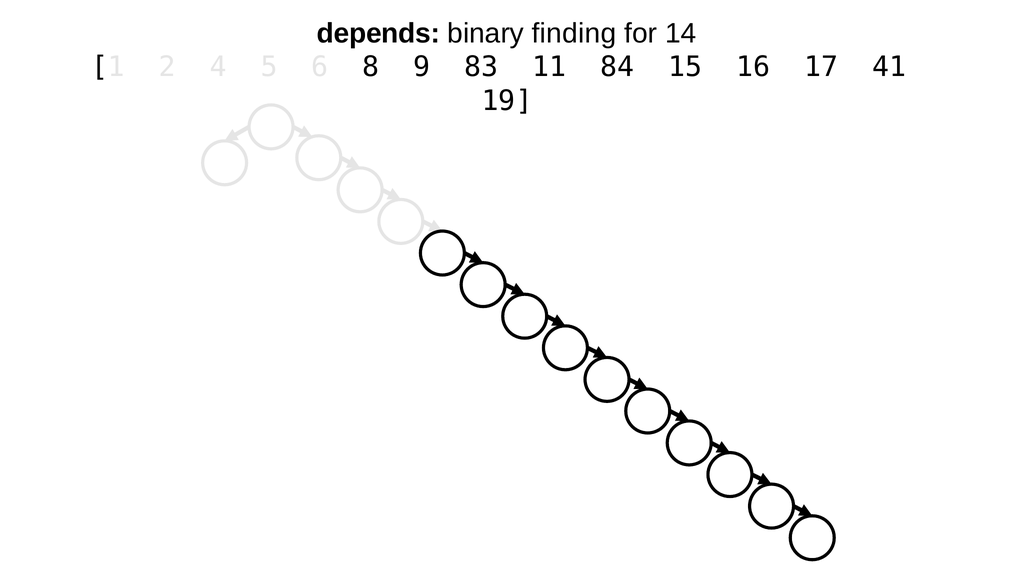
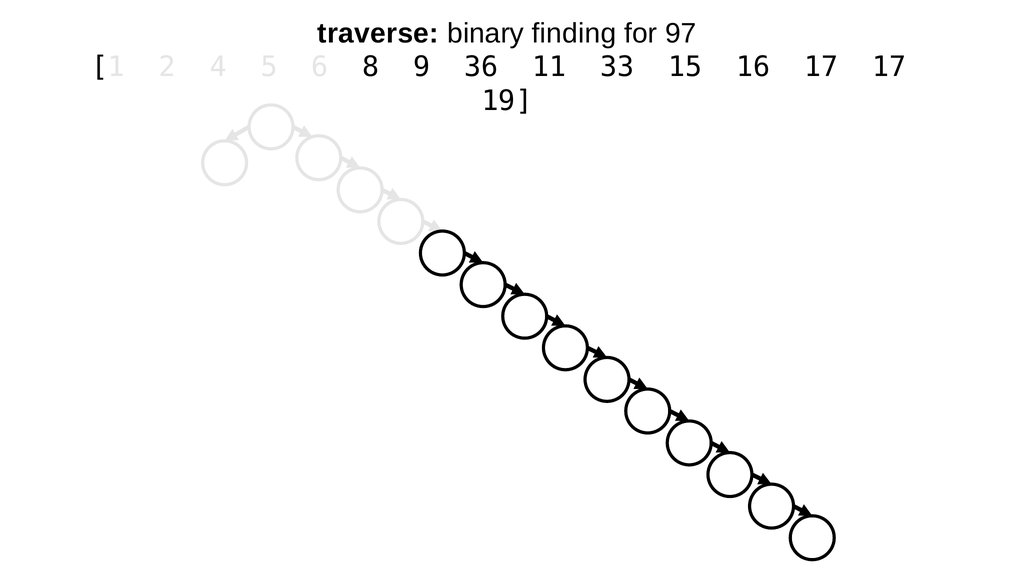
depends: depends -> traverse (378, 33)
14: 14 -> 97 (681, 33)
83: 83 -> 36 (481, 67)
84: 84 -> 33 (617, 67)
17 41: 41 -> 17 (889, 67)
